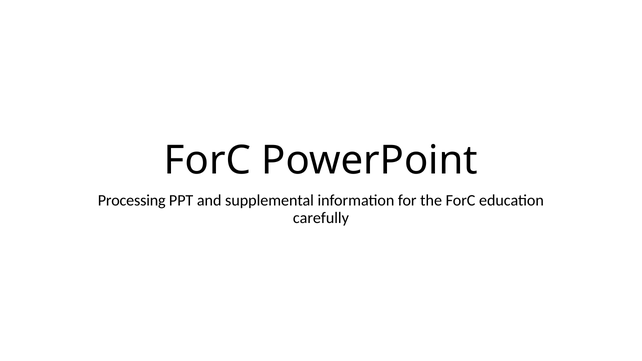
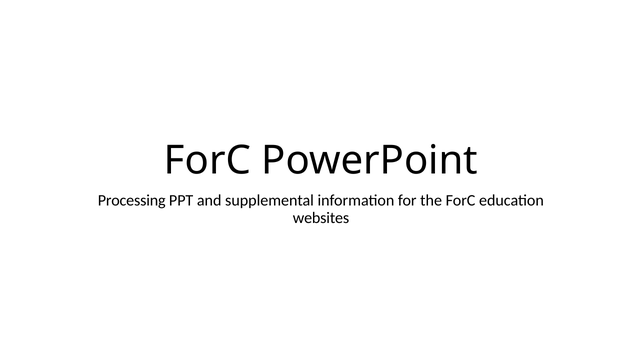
carefully: carefully -> websites (321, 218)
